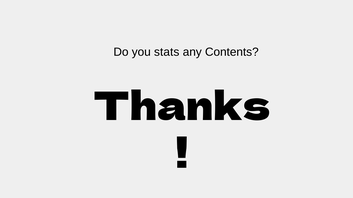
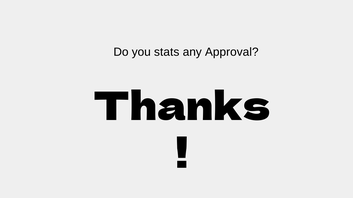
Contents: Contents -> Approval (232, 52)
